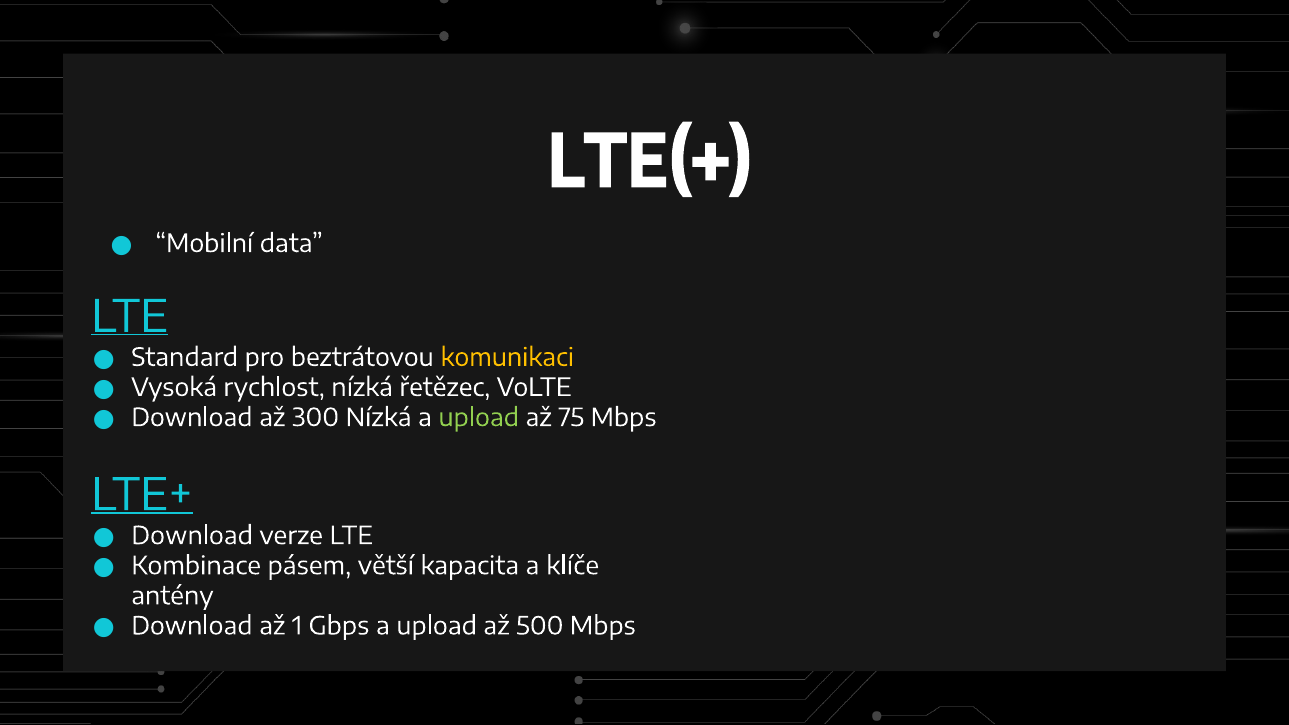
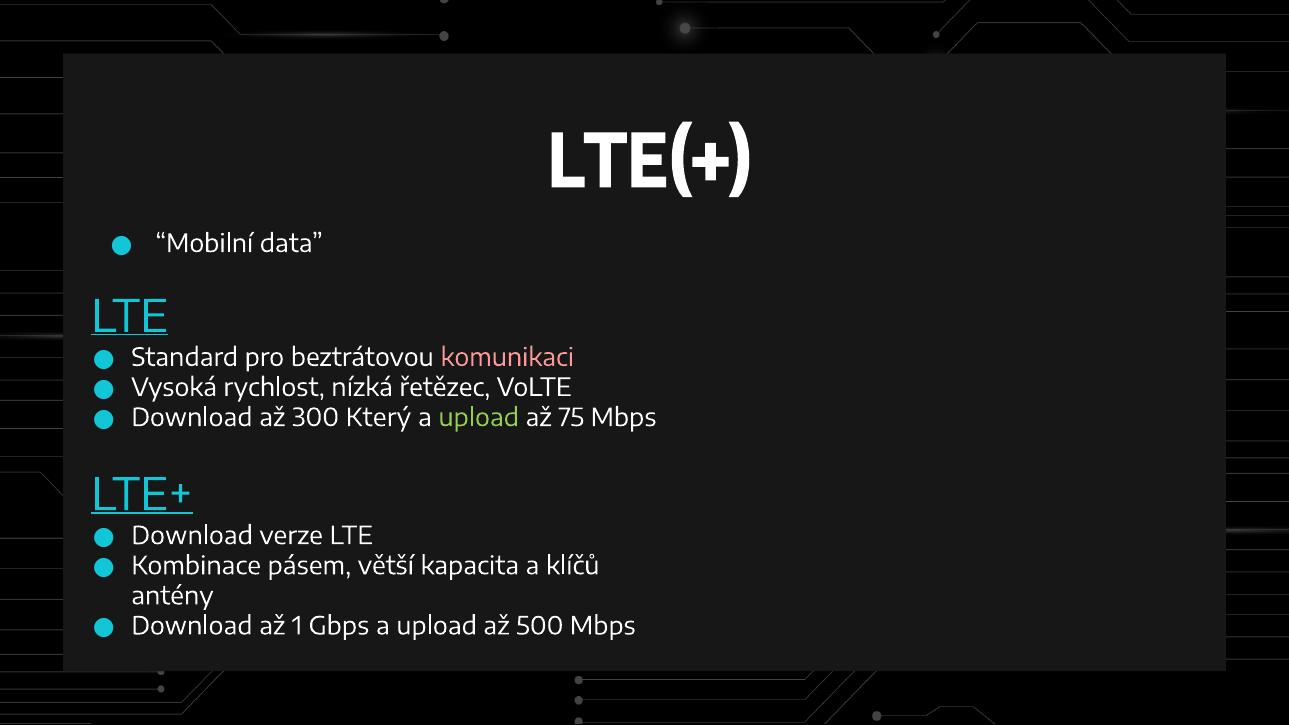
komunikaci colour: yellow -> pink (507, 358)
300 Nízká: Nízká -> Který (378, 418)
klíče: klíče -> klíčů (573, 566)
